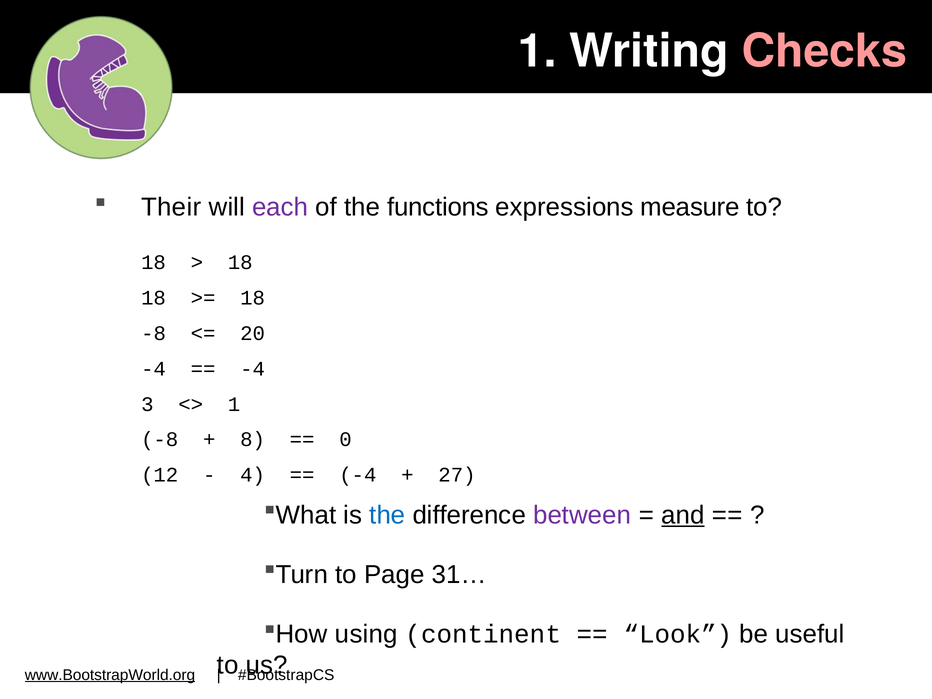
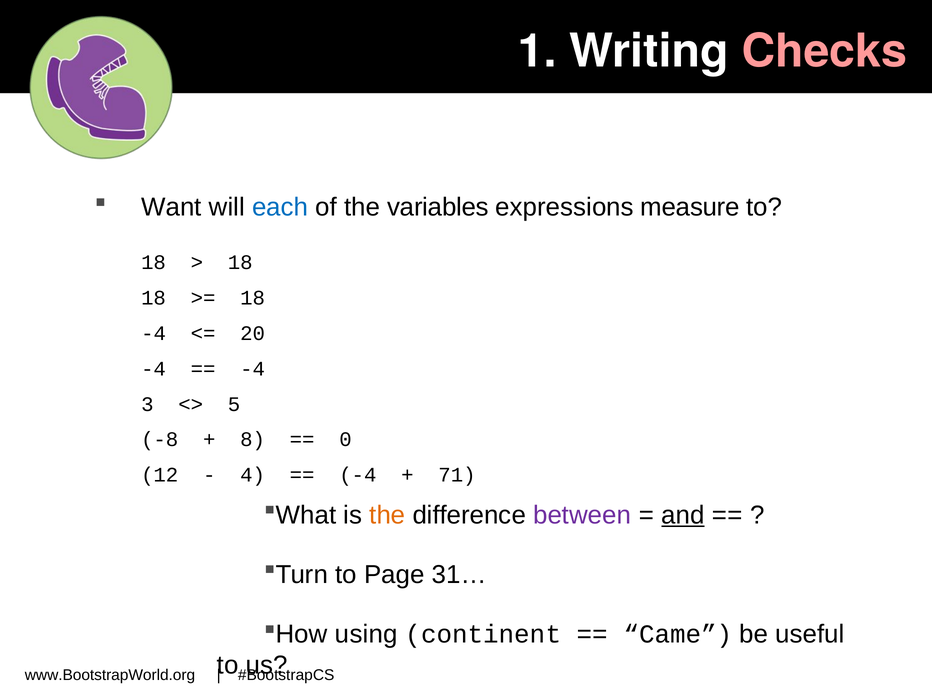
Their: Their -> Want (171, 207)
each colour: purple -> blue (280, 207)
functions: functions -> variables (438, 207)
-8: -8 -> -4 (154, 333)
1: 1 -> 5 (234, 404)
27: 27 -> 71 (457, 475)
the colour: blue -> orange (387, 515)
Look: Look -> Came (678, 634)
www.BootstrapWorld.org underline: present -> none (110, 675)
